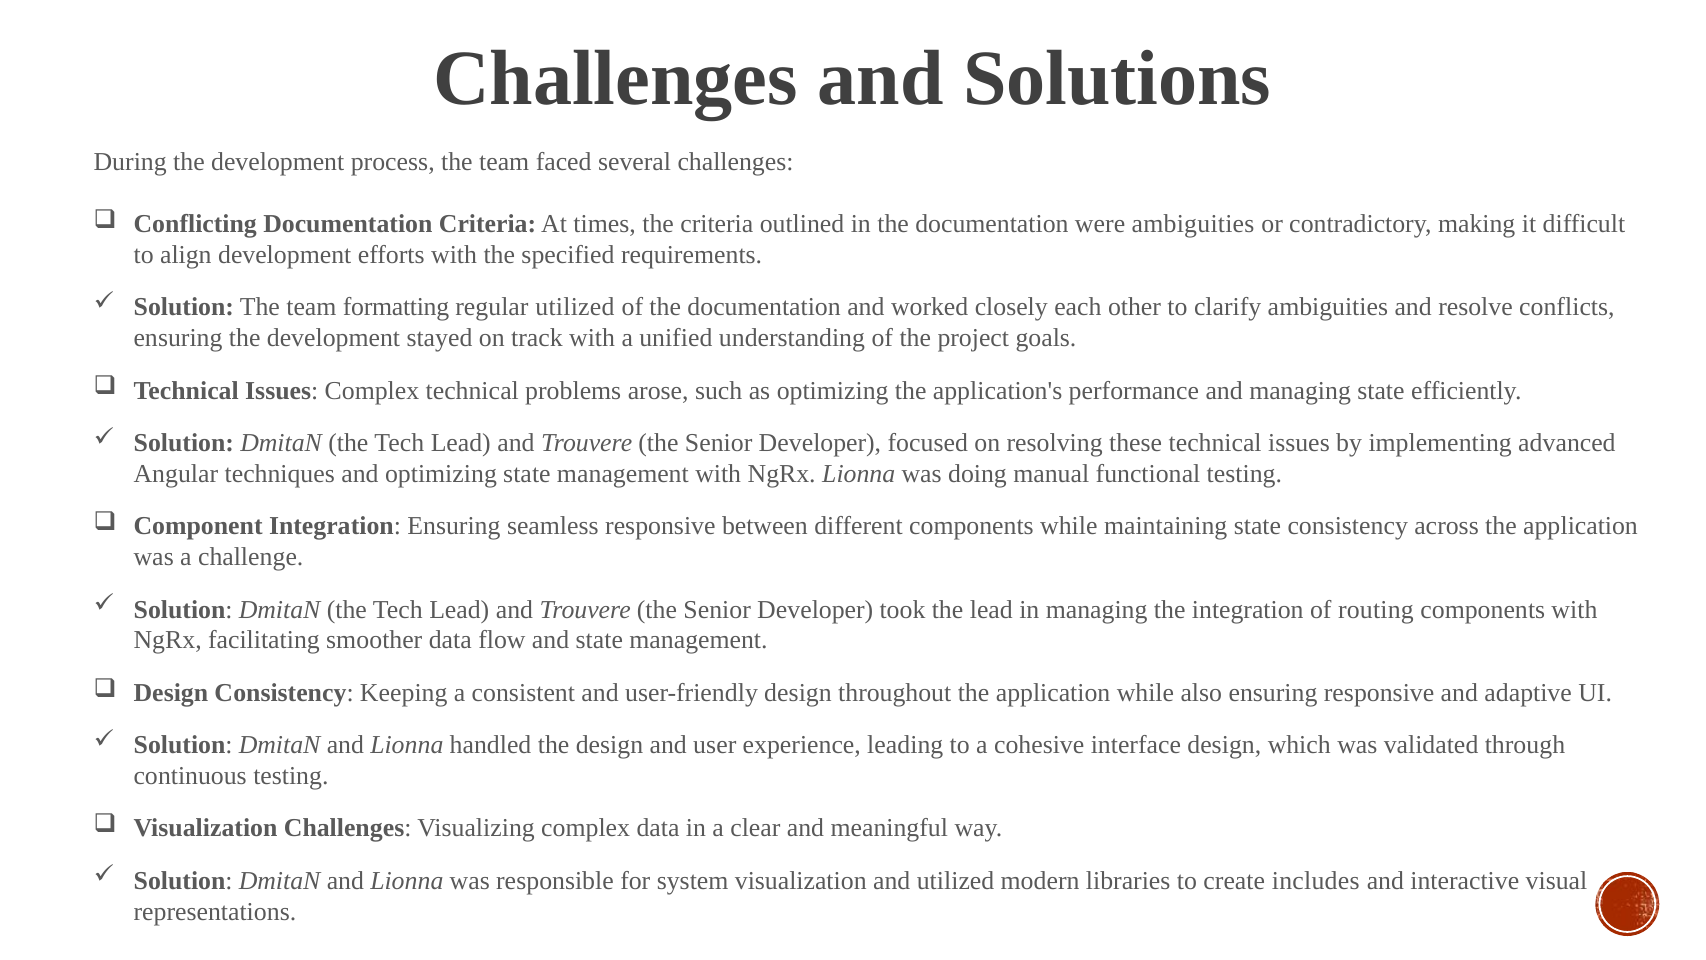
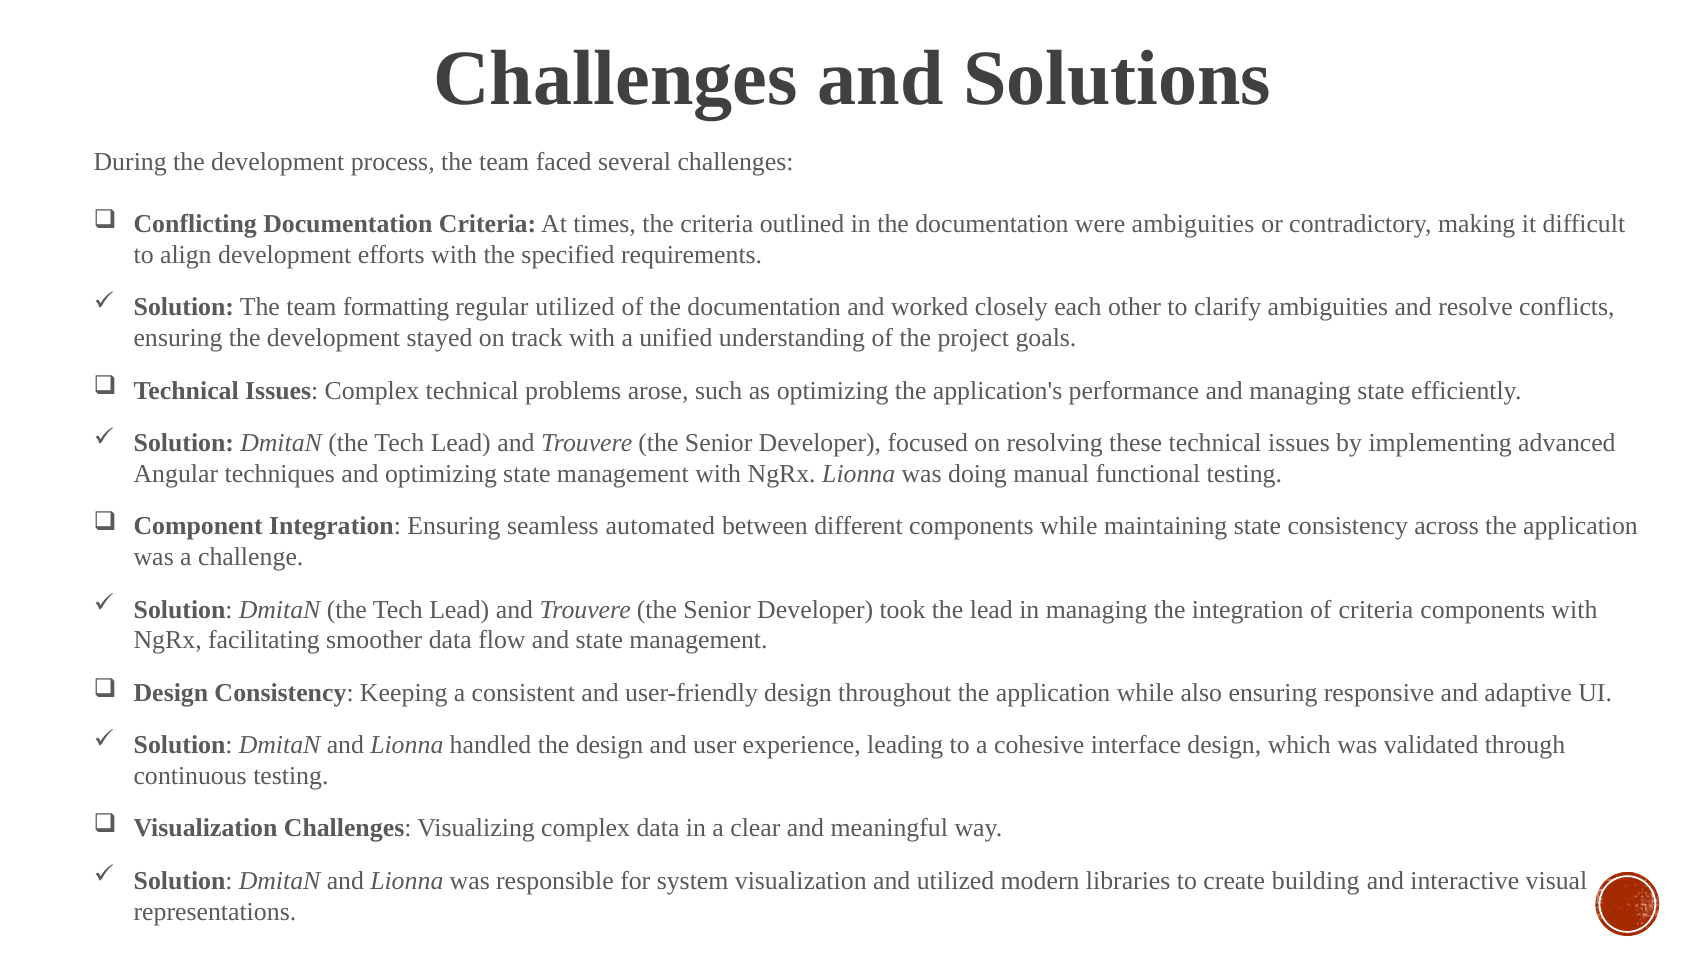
seamless responsive: responsive -> automated (660, 526)
of routing: routing -> criteria (1376, 609)
includes: includes -> building (1316, 880)
